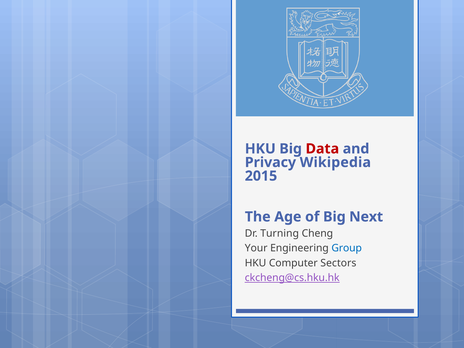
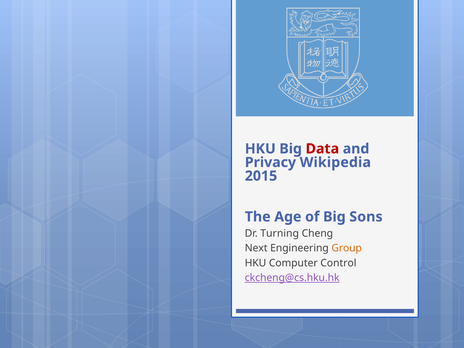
Next: Next -> Sons (366, 217)
Your: Your -> Next (256, 248)
Group colour: blue -> orange (347, 248)
Sectors: Sectors -> Control (338, 263)
